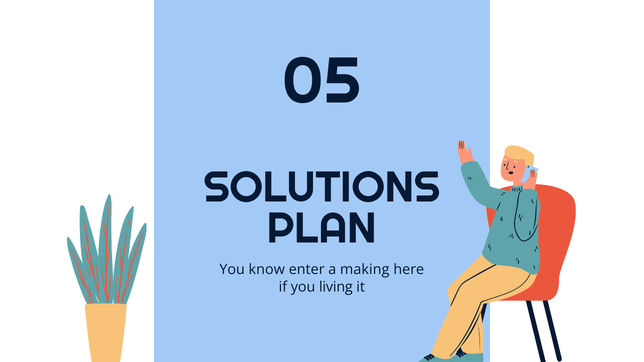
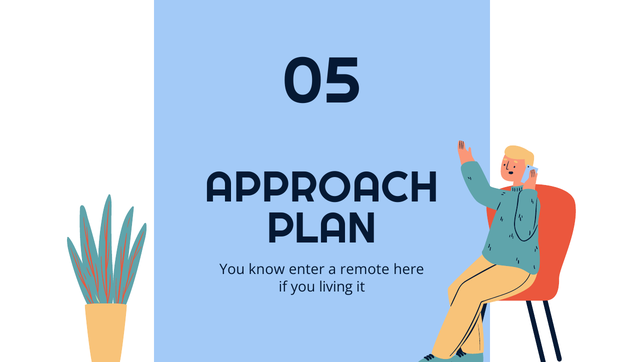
SOLUTIONS: SOLUTIONS -> APPROACH (322, 188)
making: making -> remote (365, 270)
